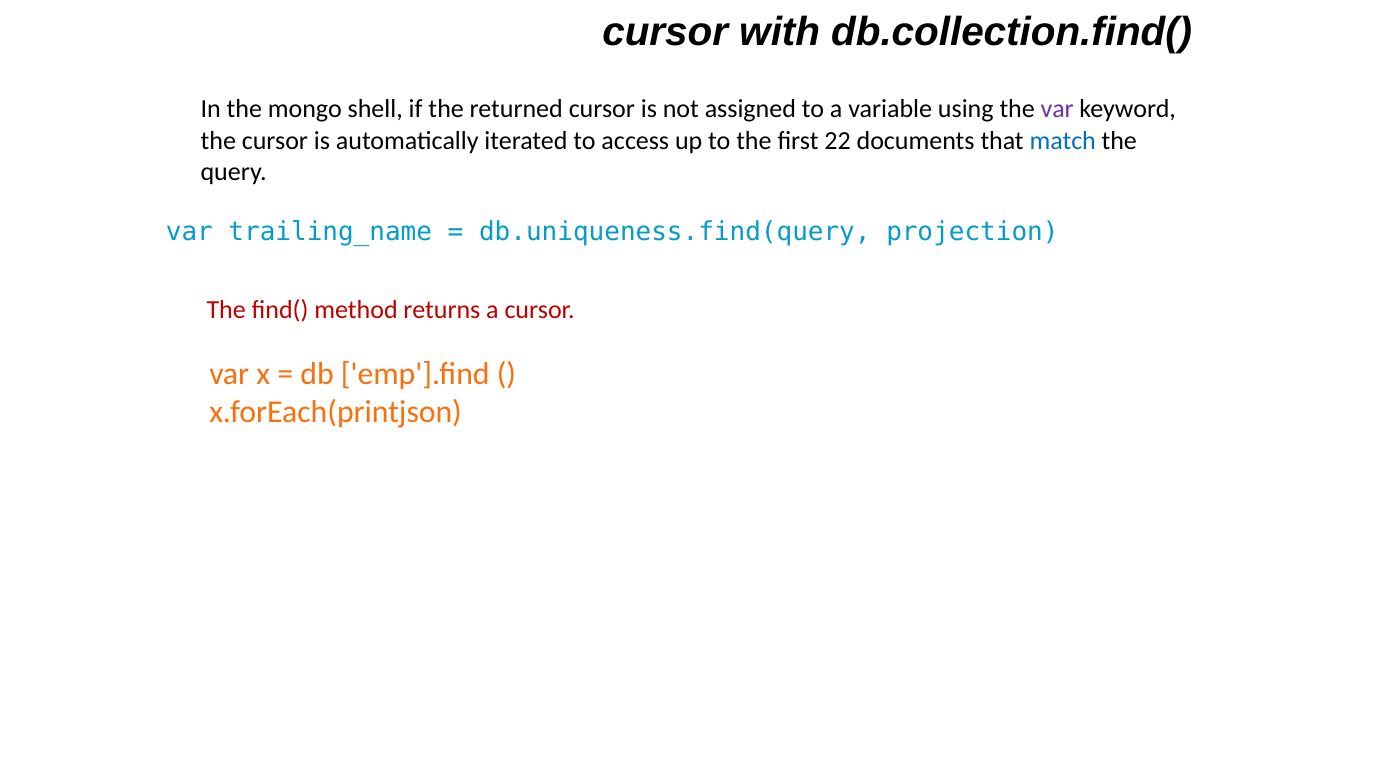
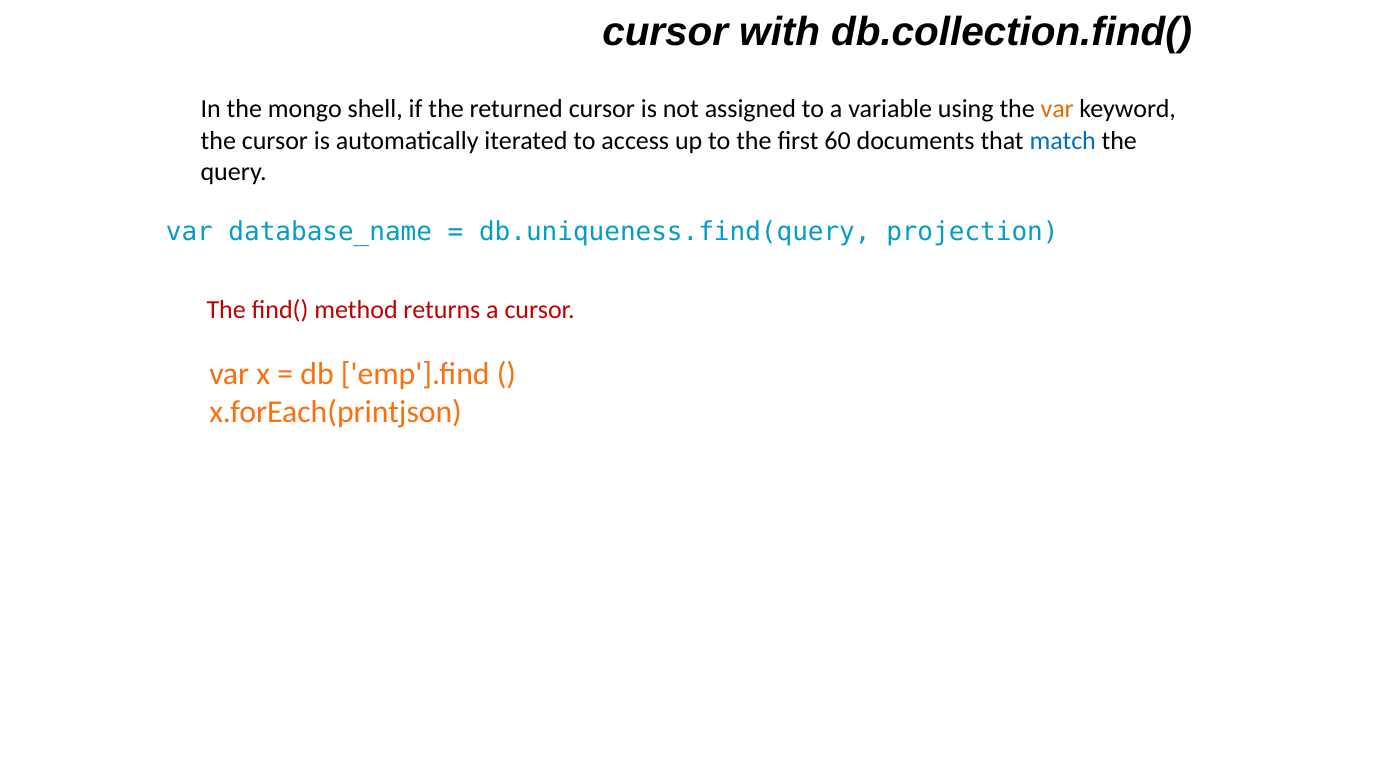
var colour: purple -> orange (1057, 109)
22: 22 -> 60 (838, 141)
trailing_name: trailing_name -> database_name (330, 232)
